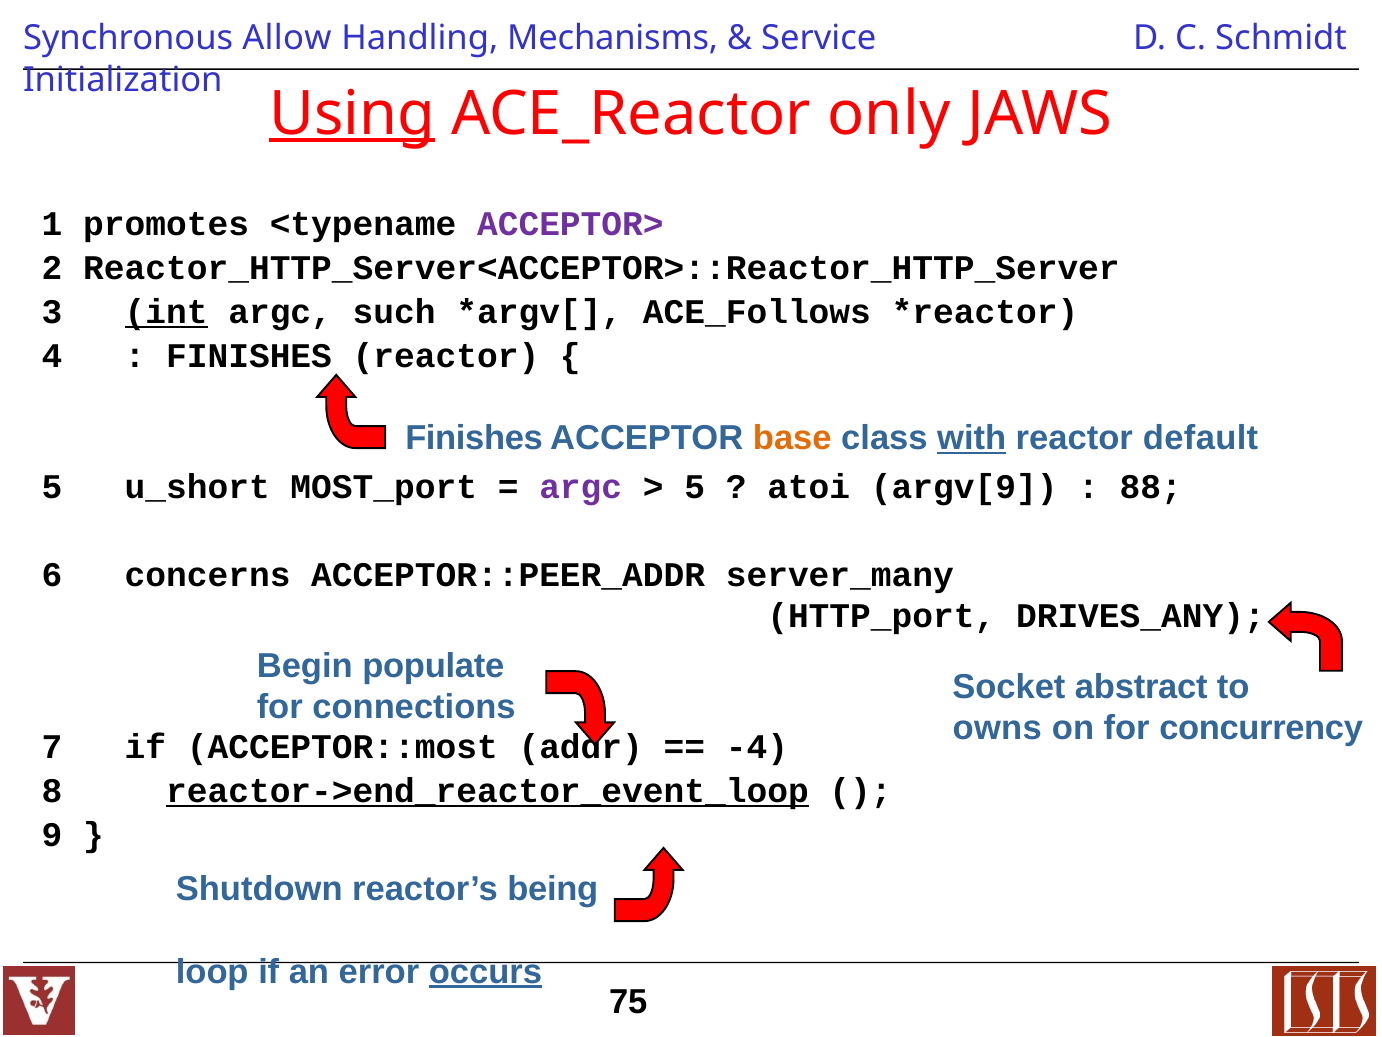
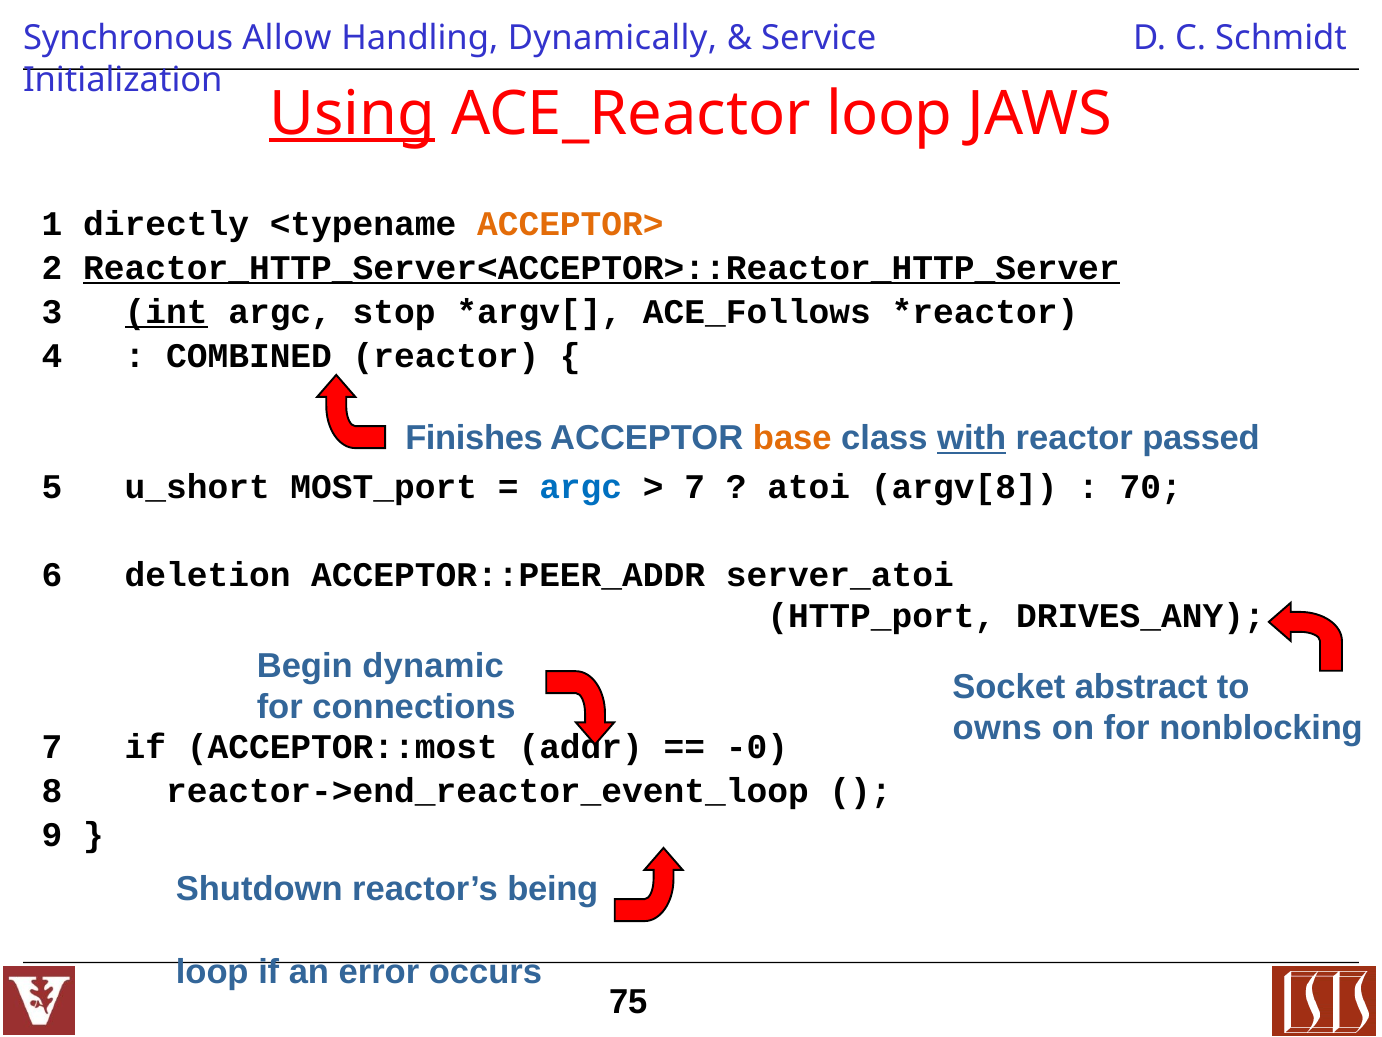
Mechanisms: Mechanisms -> Dynamically (612, 39)
ACE_Reactor only: only -> loop (890, 114)
promotes: promotes -> directly (166, 224)
ACCEPTOR> colour: purple -> orange (570, 224)
Reactor_HTTP_Server<ACCEPTOR>::Reactor_HTTP_Server underline: none -> present (601, 268)
such: such -> stop (394, 312)
FINISHES: FINISHES -> COMBINED (249, 356)
default: default -> passed (1201, 438)
argc colour: purple -> blue (581, 487)
5: 5 -> 7 (695, 487)
argv[9: argv[9 -> argv[8 (964, 487)
88: 88 -> 70 (1151, 487)
concerns: concerns -> deletion (208, 574)
server_many: server_many -> server_atoi (840, 574)
populate: populate -> dynamic (433, 666)
concurrency: concurrency -> nonblocking (1261, 728)
-4: -4 -> -0 (757, 747)
reactor->end_reactor_event_loop underline: present -> none (487, 791)
occurs underline: present -> none (485, 971)
